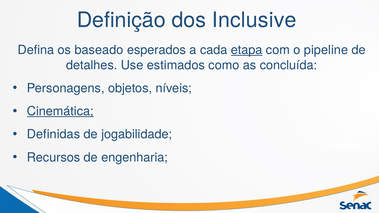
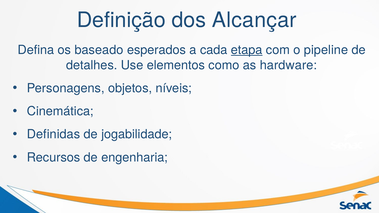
Inclusive: Inclusive -> Alcançar (254, 20)
estimados: estimados -> elementos (176, 65)
concluída: concluída -> hardware (288, 65)
Cinemática underline: present -> none (60, 111)
